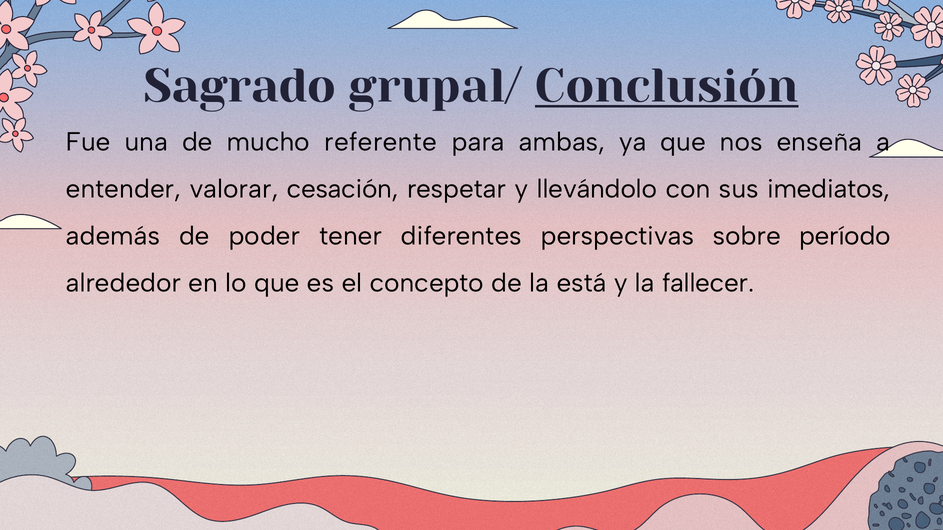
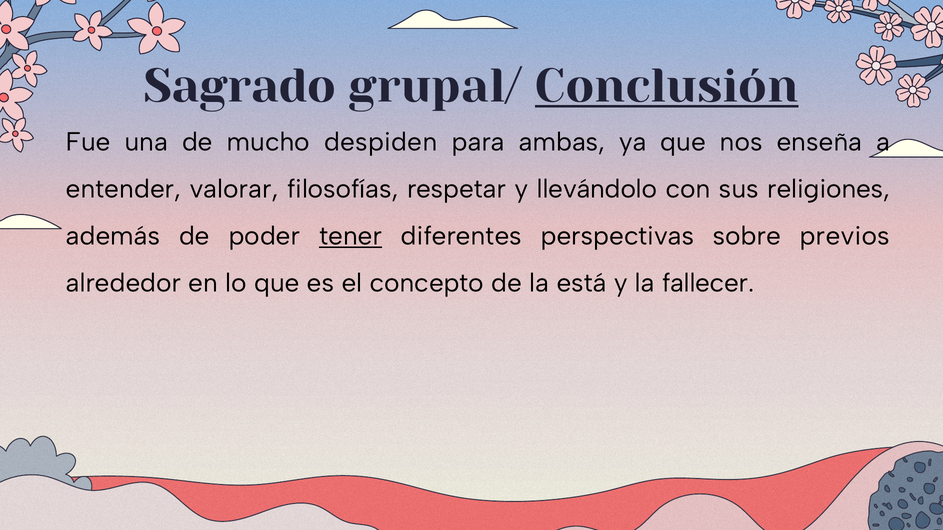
referente: referente -> despiden (381, 142)
cesación: cesación -> filosofías (343, 189)
imediatos: imediatos -> religiones (829, 189)
tener underline: none -> present (350, 236)
período: período -> previos (845, 236)
